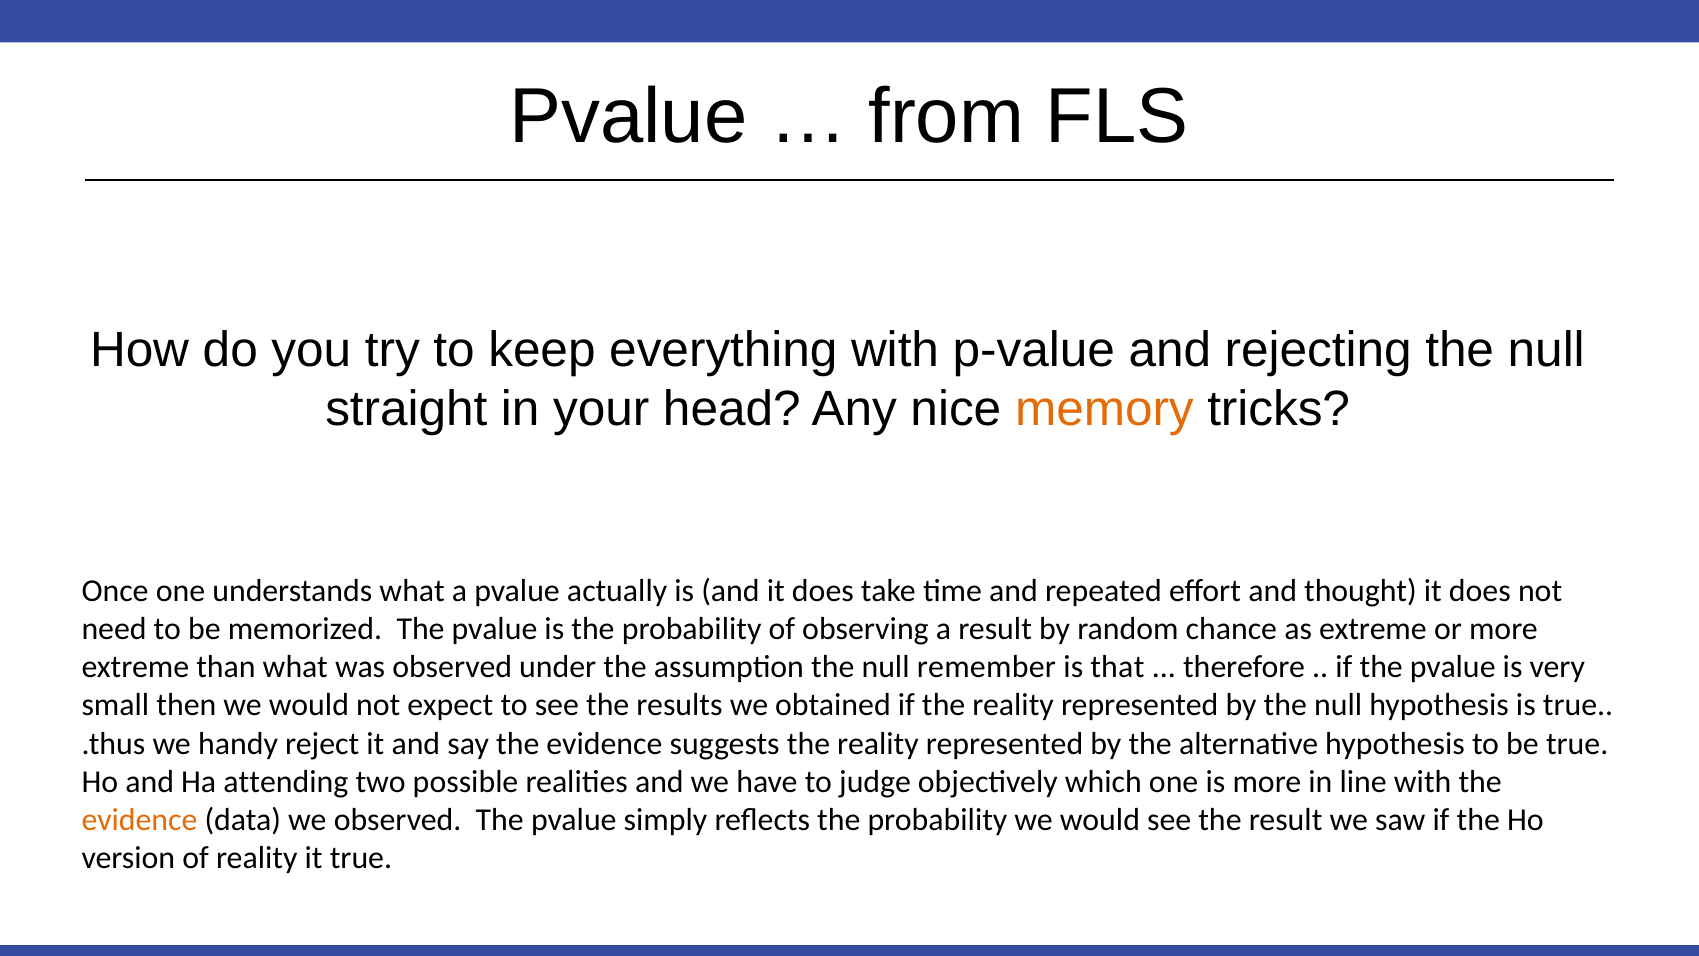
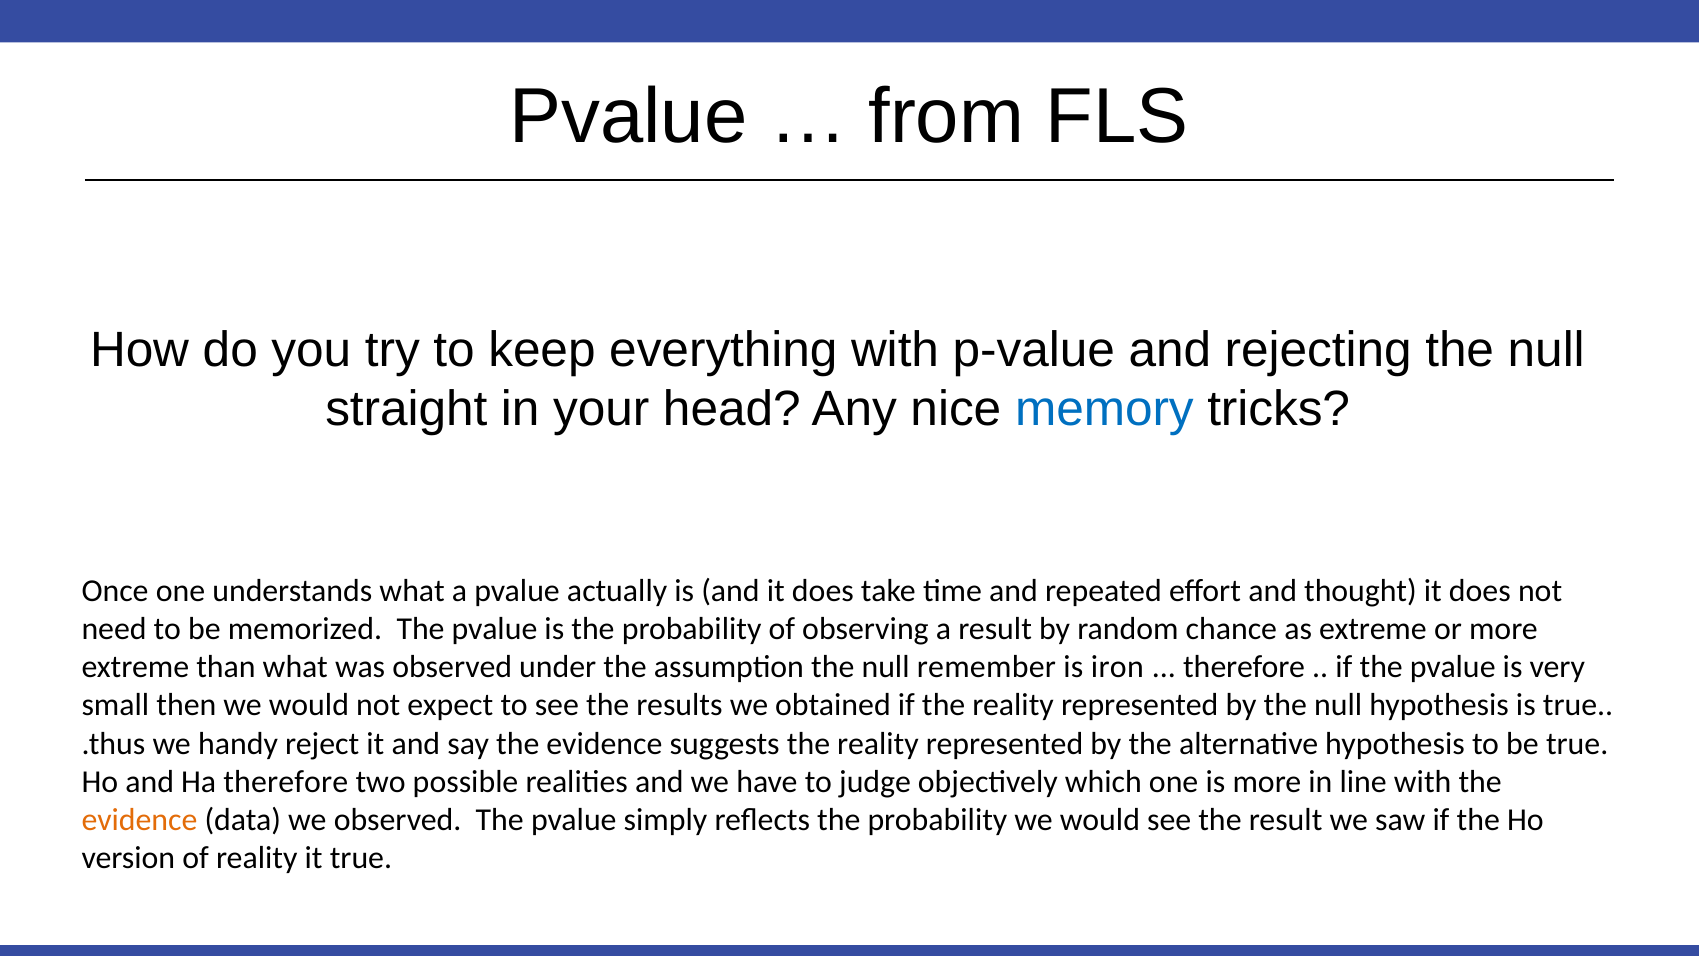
memory colour: orange -> blue (1104, 409)
that: that -> iron (1117, 667)
Ha attending: attending -> therefore (286, 781)
